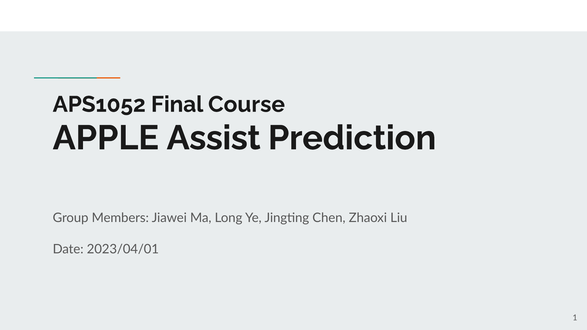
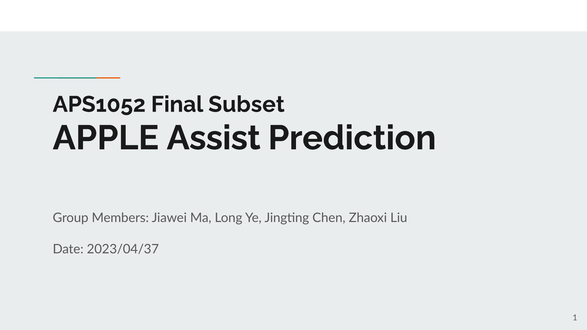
Course: Course -> Subset (246, 104)
2023/04/01: 2023/04/01 -> 2023/04/37 (123, 249)
